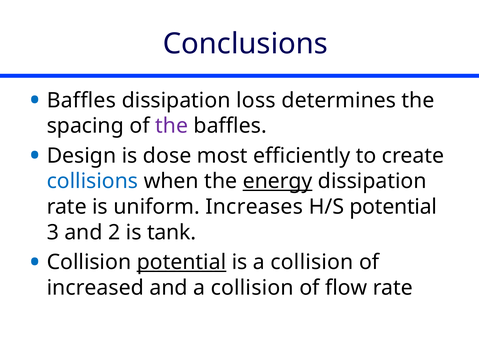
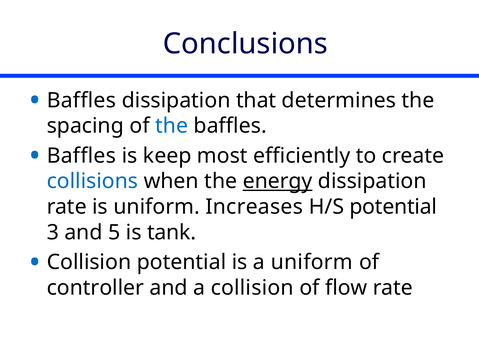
loss: loss -> that (256, 100)
the colour: purple -> blue (172, 126)
Design: Design -> Baffles (81, 156)
dose: dose -> keep (167, 156)
2: 2 -> 5 (114, 233)
potential underline: present -> none (181, 262)
is a collision: collision -> uniform (312, 262)
increased: increased -> controller (95, 288)
